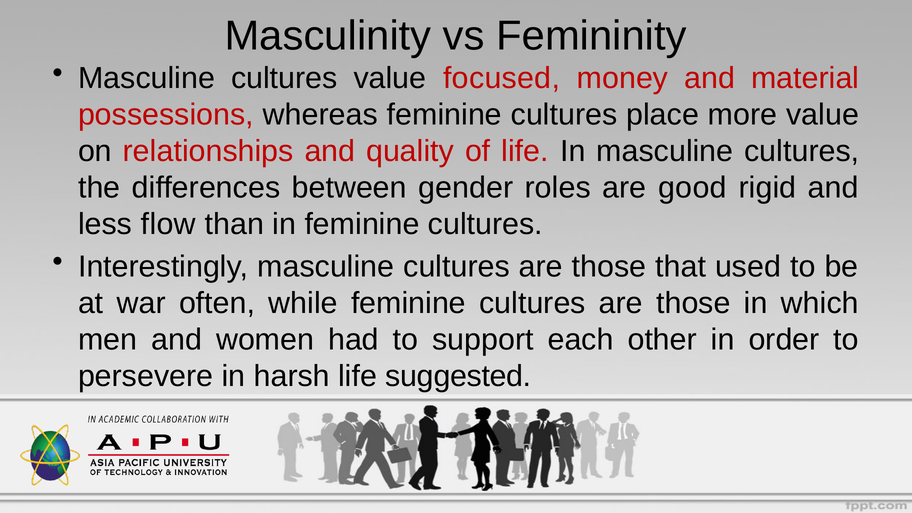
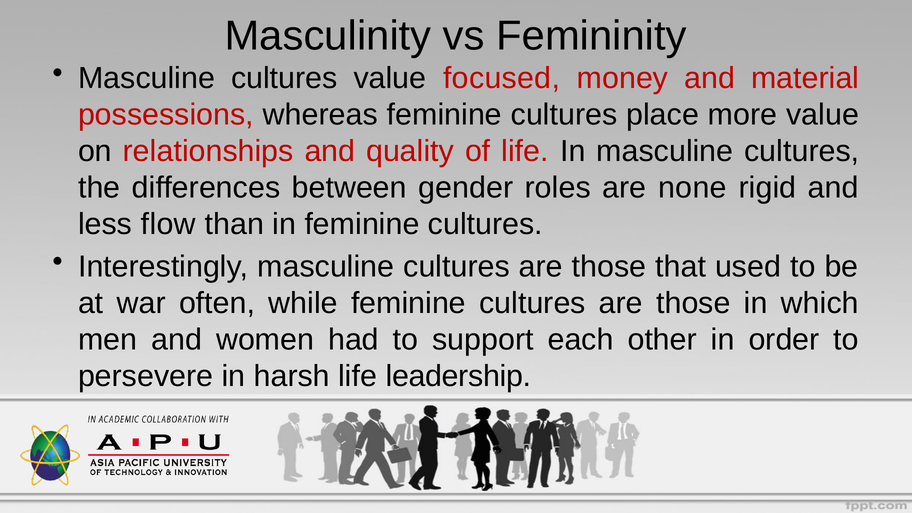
good: good -> none (692, 188)
suggested: suggested -> leadership (458, 376)
